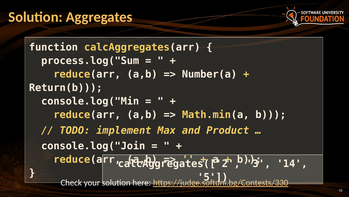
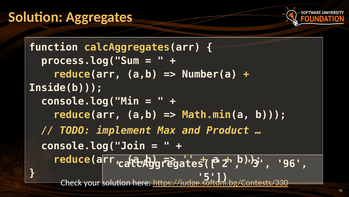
Return(b: Return(b -> Inside(b (66, 88)
14: 14 -> 96 (292, 163)
